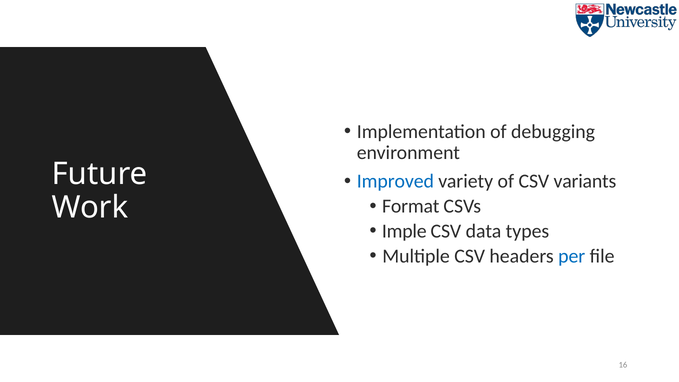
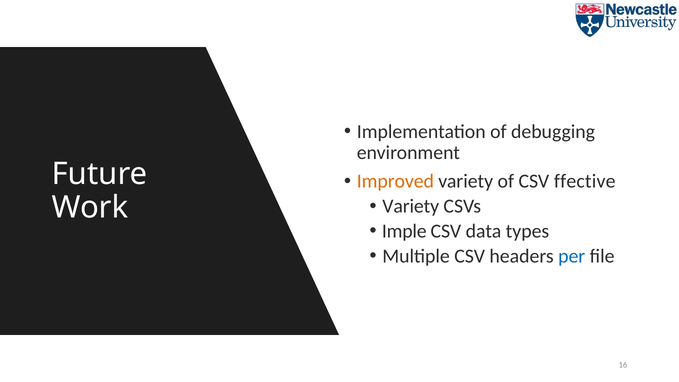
Improved colour: blue -> orange (395, 181)
variants: variants -> ffective (585, 181)
Format: Format -> Variety (411, 206)
